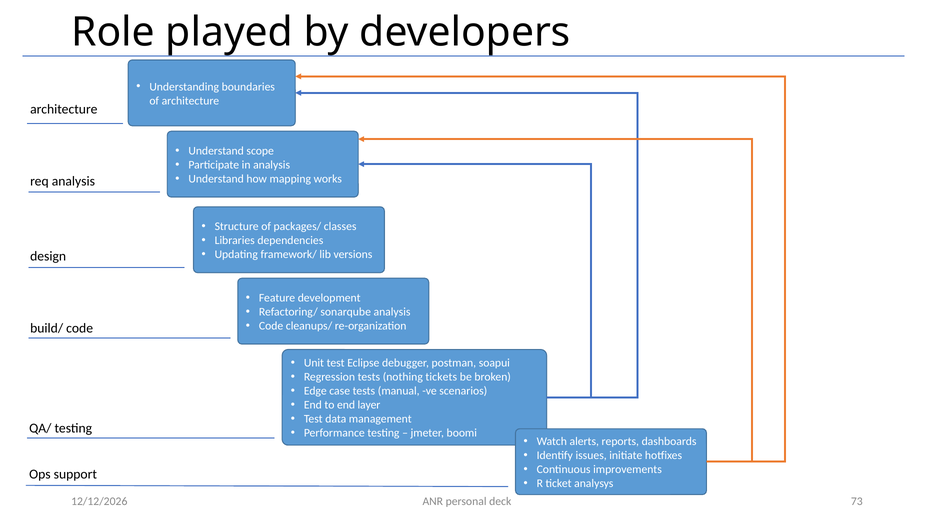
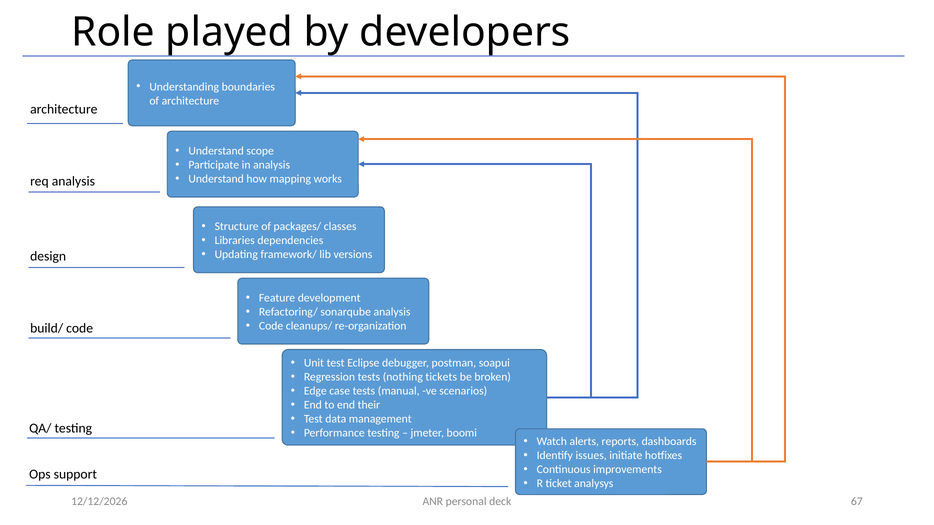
layer: layer -> their (369, 405)
73: 73 -> 67 (857, 502)
